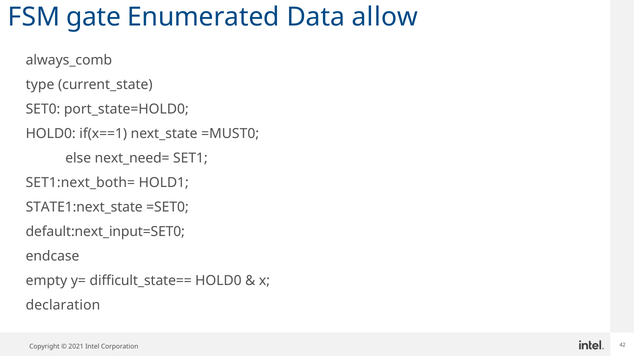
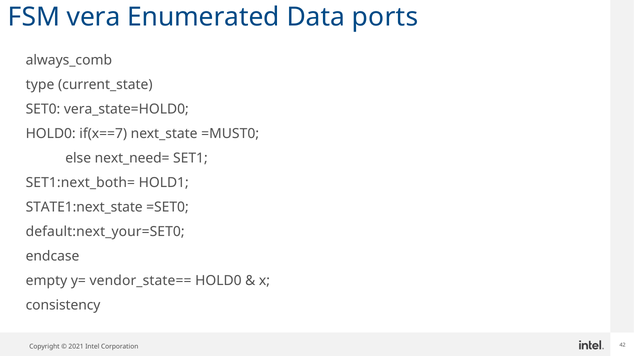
gate: gate -> vera (94, 17)
allow: allow -> ports (385, 17)
port_state=HOLD0: port_state=HOLD0 -> vera_state=HOLD0 (126, 109)
if(x==1: if(x==1 -> if(x==7 (103, 134)
default:next_input=SET0: default:next_input=SET0 -> default:next_your=SET0 (105, 232)
difficult_state==: difficult_state== -> vendor_state== (141, 281)
declaration: declaration -> consistency (63, 306)
